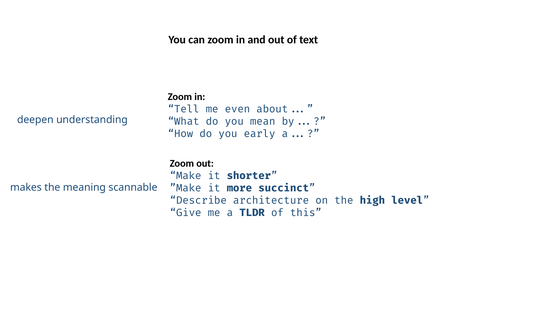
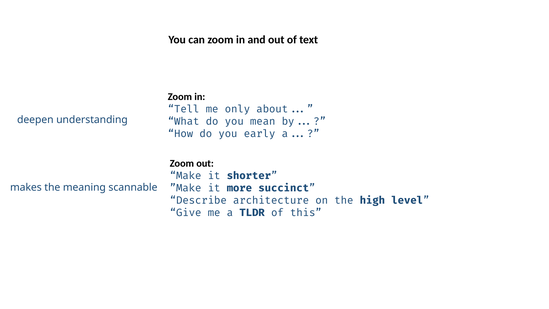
even: even -> only (237, 109)
